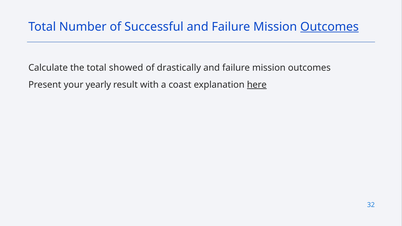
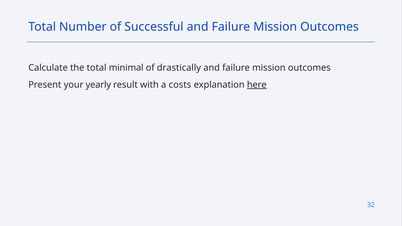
Outcomes underline: present -> none (330, 27)
showed: showed -> minimal (126, 68)
coast: coast -> costs (180, 85)
